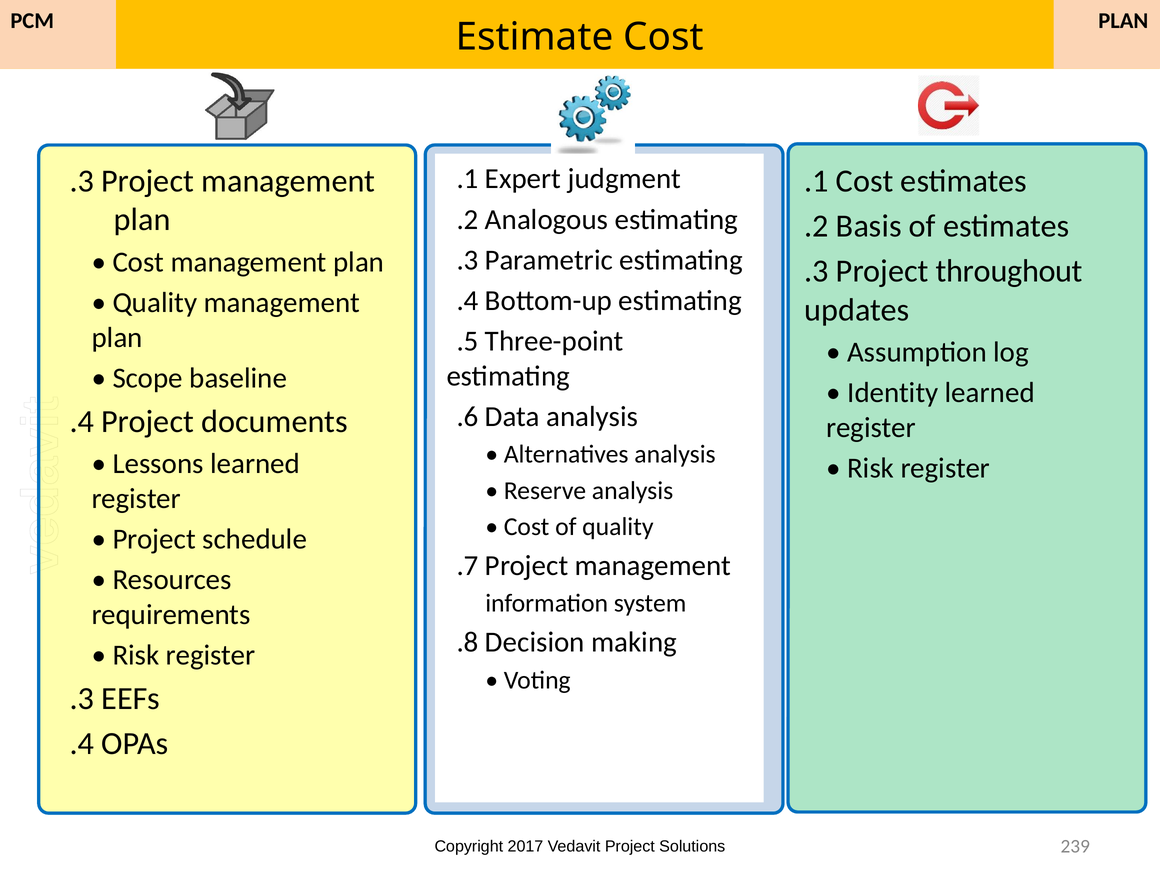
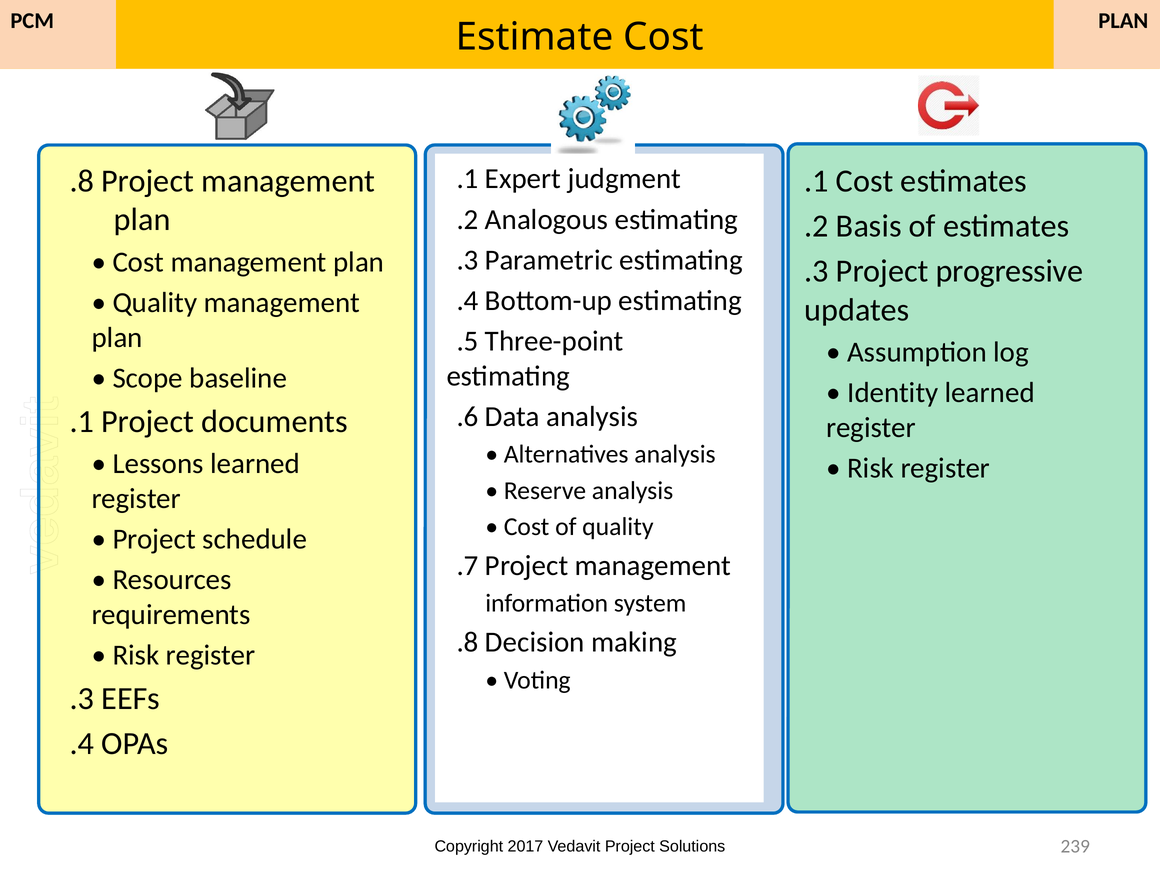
.3: .3 -> .8 (82, 181)
throughout: throughout -> progressive (1009, 271)
.4: .4 -> .1 (82, 421)
